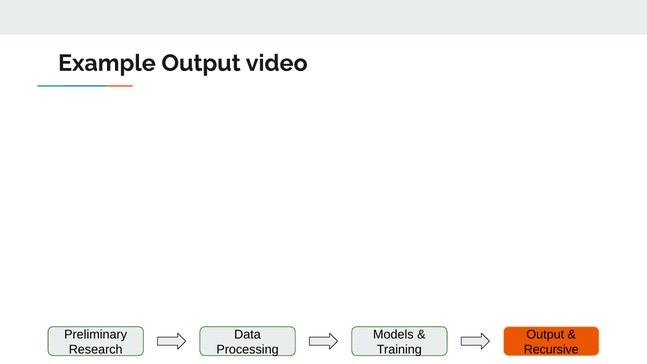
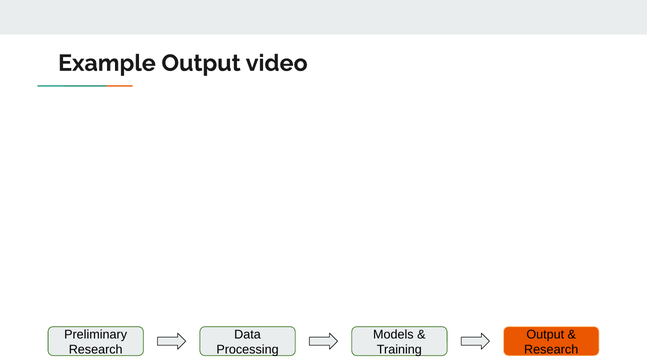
Recursive: Recursive -> Research (551, 350)
